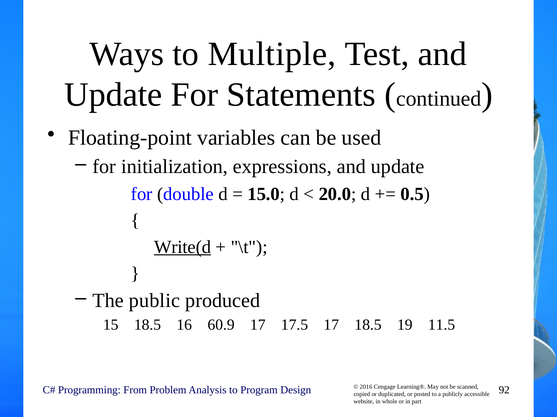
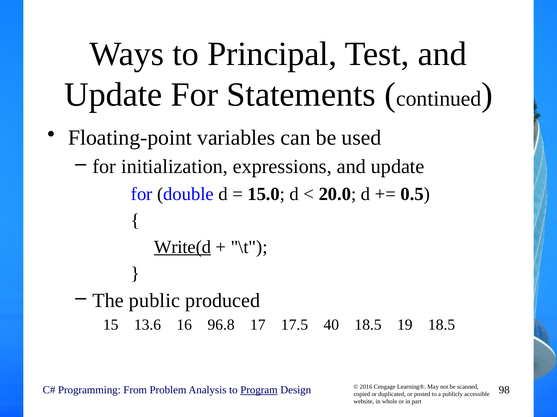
Multiple: Multiple -> Principal (272, 54)
15 18.5: 18.5 -> 13.6 (148, 325)
60.9: 60.9 -> 96.8 (221, 325)
17.5 17: 17 -> 40 (331, 325)
19 11.5: 11.5 -> 18.5 (442, 325)
Program underline: none -> present (259, 391)
92: 92 -> 98 (504, 391)
